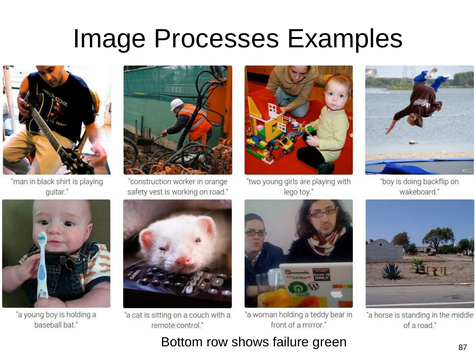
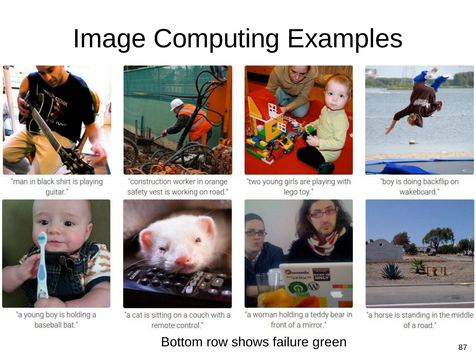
Processes: Processes -> Computing (217, 39)
